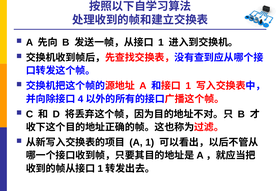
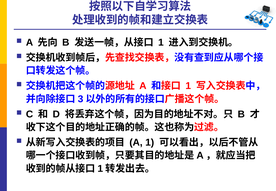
4: 4 -> 3 (81, 99)
